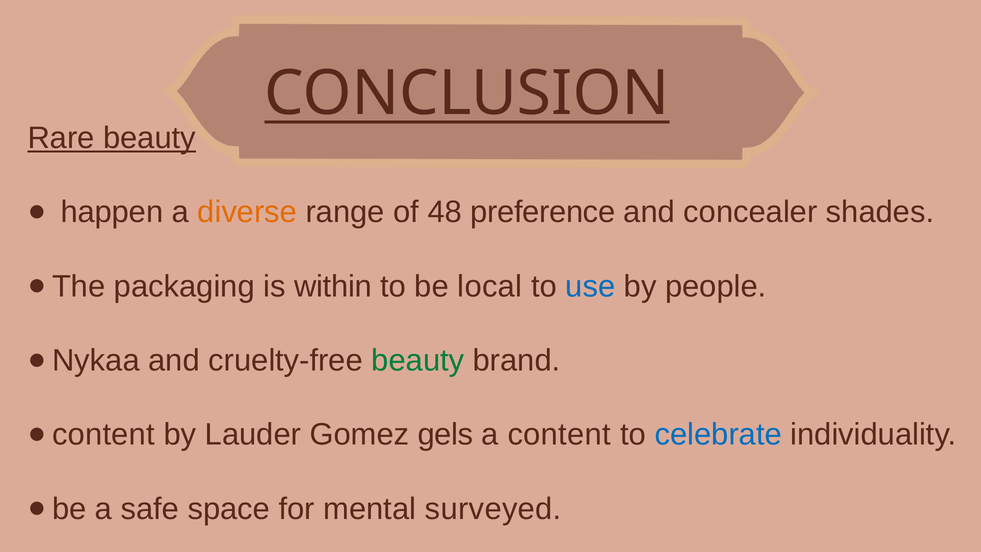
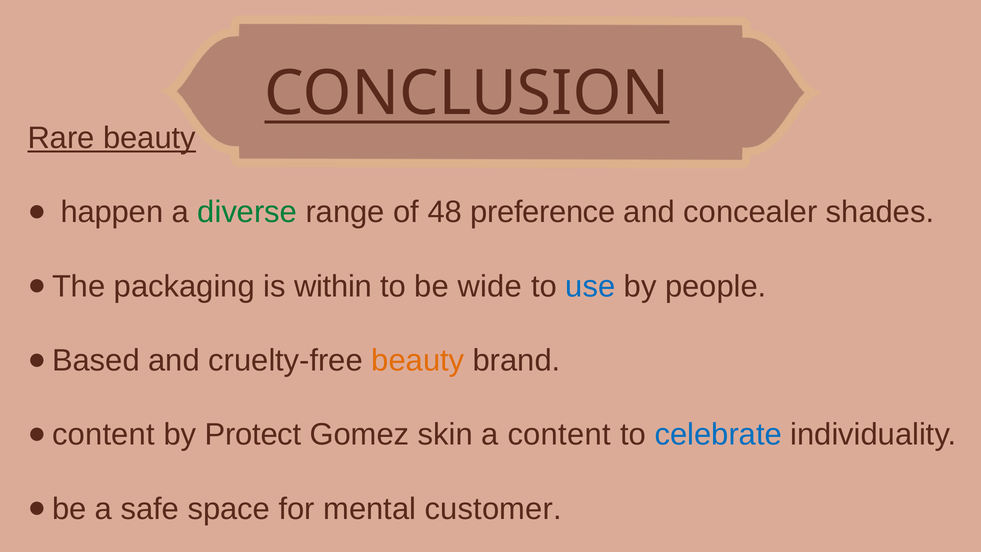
diverse colour: orange -> green (247, 212)
local: local -> wide (490, 286)
Nykaa: Nykaa -> Based (96, 360)
beauty colour: green -> orange (418, 360)
Lauder: Lauder -> Protect (253, 435)
gels: gels -> skin (445, 435)
surveyed: surveyed -> customer (493, 509)
